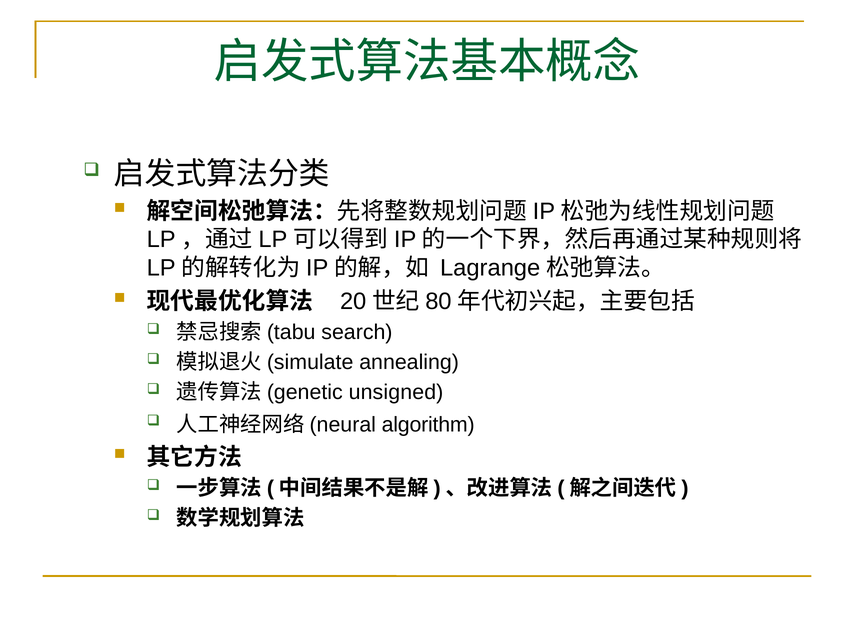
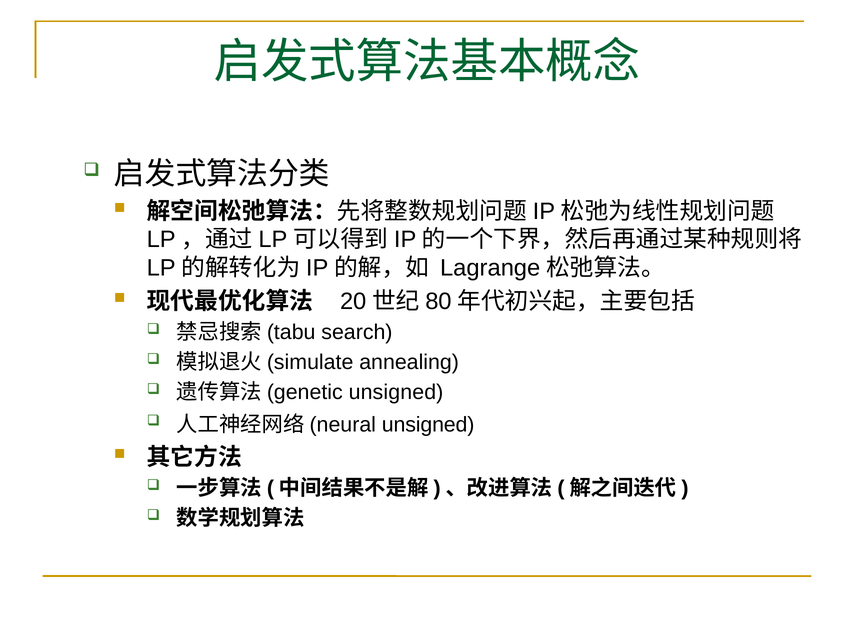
algorithm: algorithm -> unsigned (428, 425)
